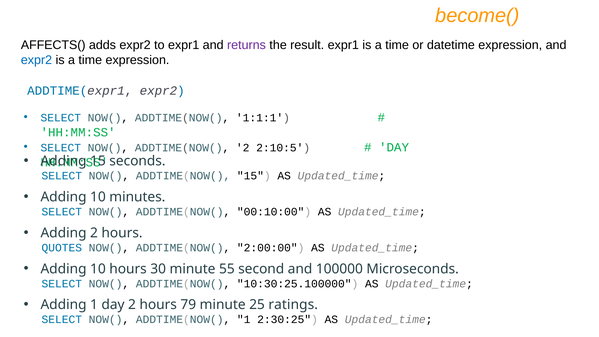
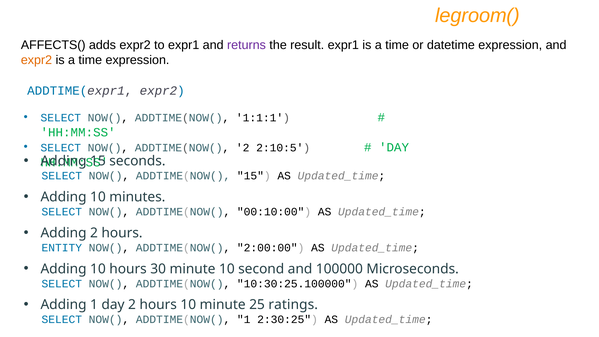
become(: become( -> legroom( (478, 16)
expr2 colour: blue -> orange (36, 60)
QUOTES: QUOTES -> ENTITY (62, 248)
minute 55: 55 -> 10 (227, 269)
hours 79: 79 -> 10 (188, 305)
